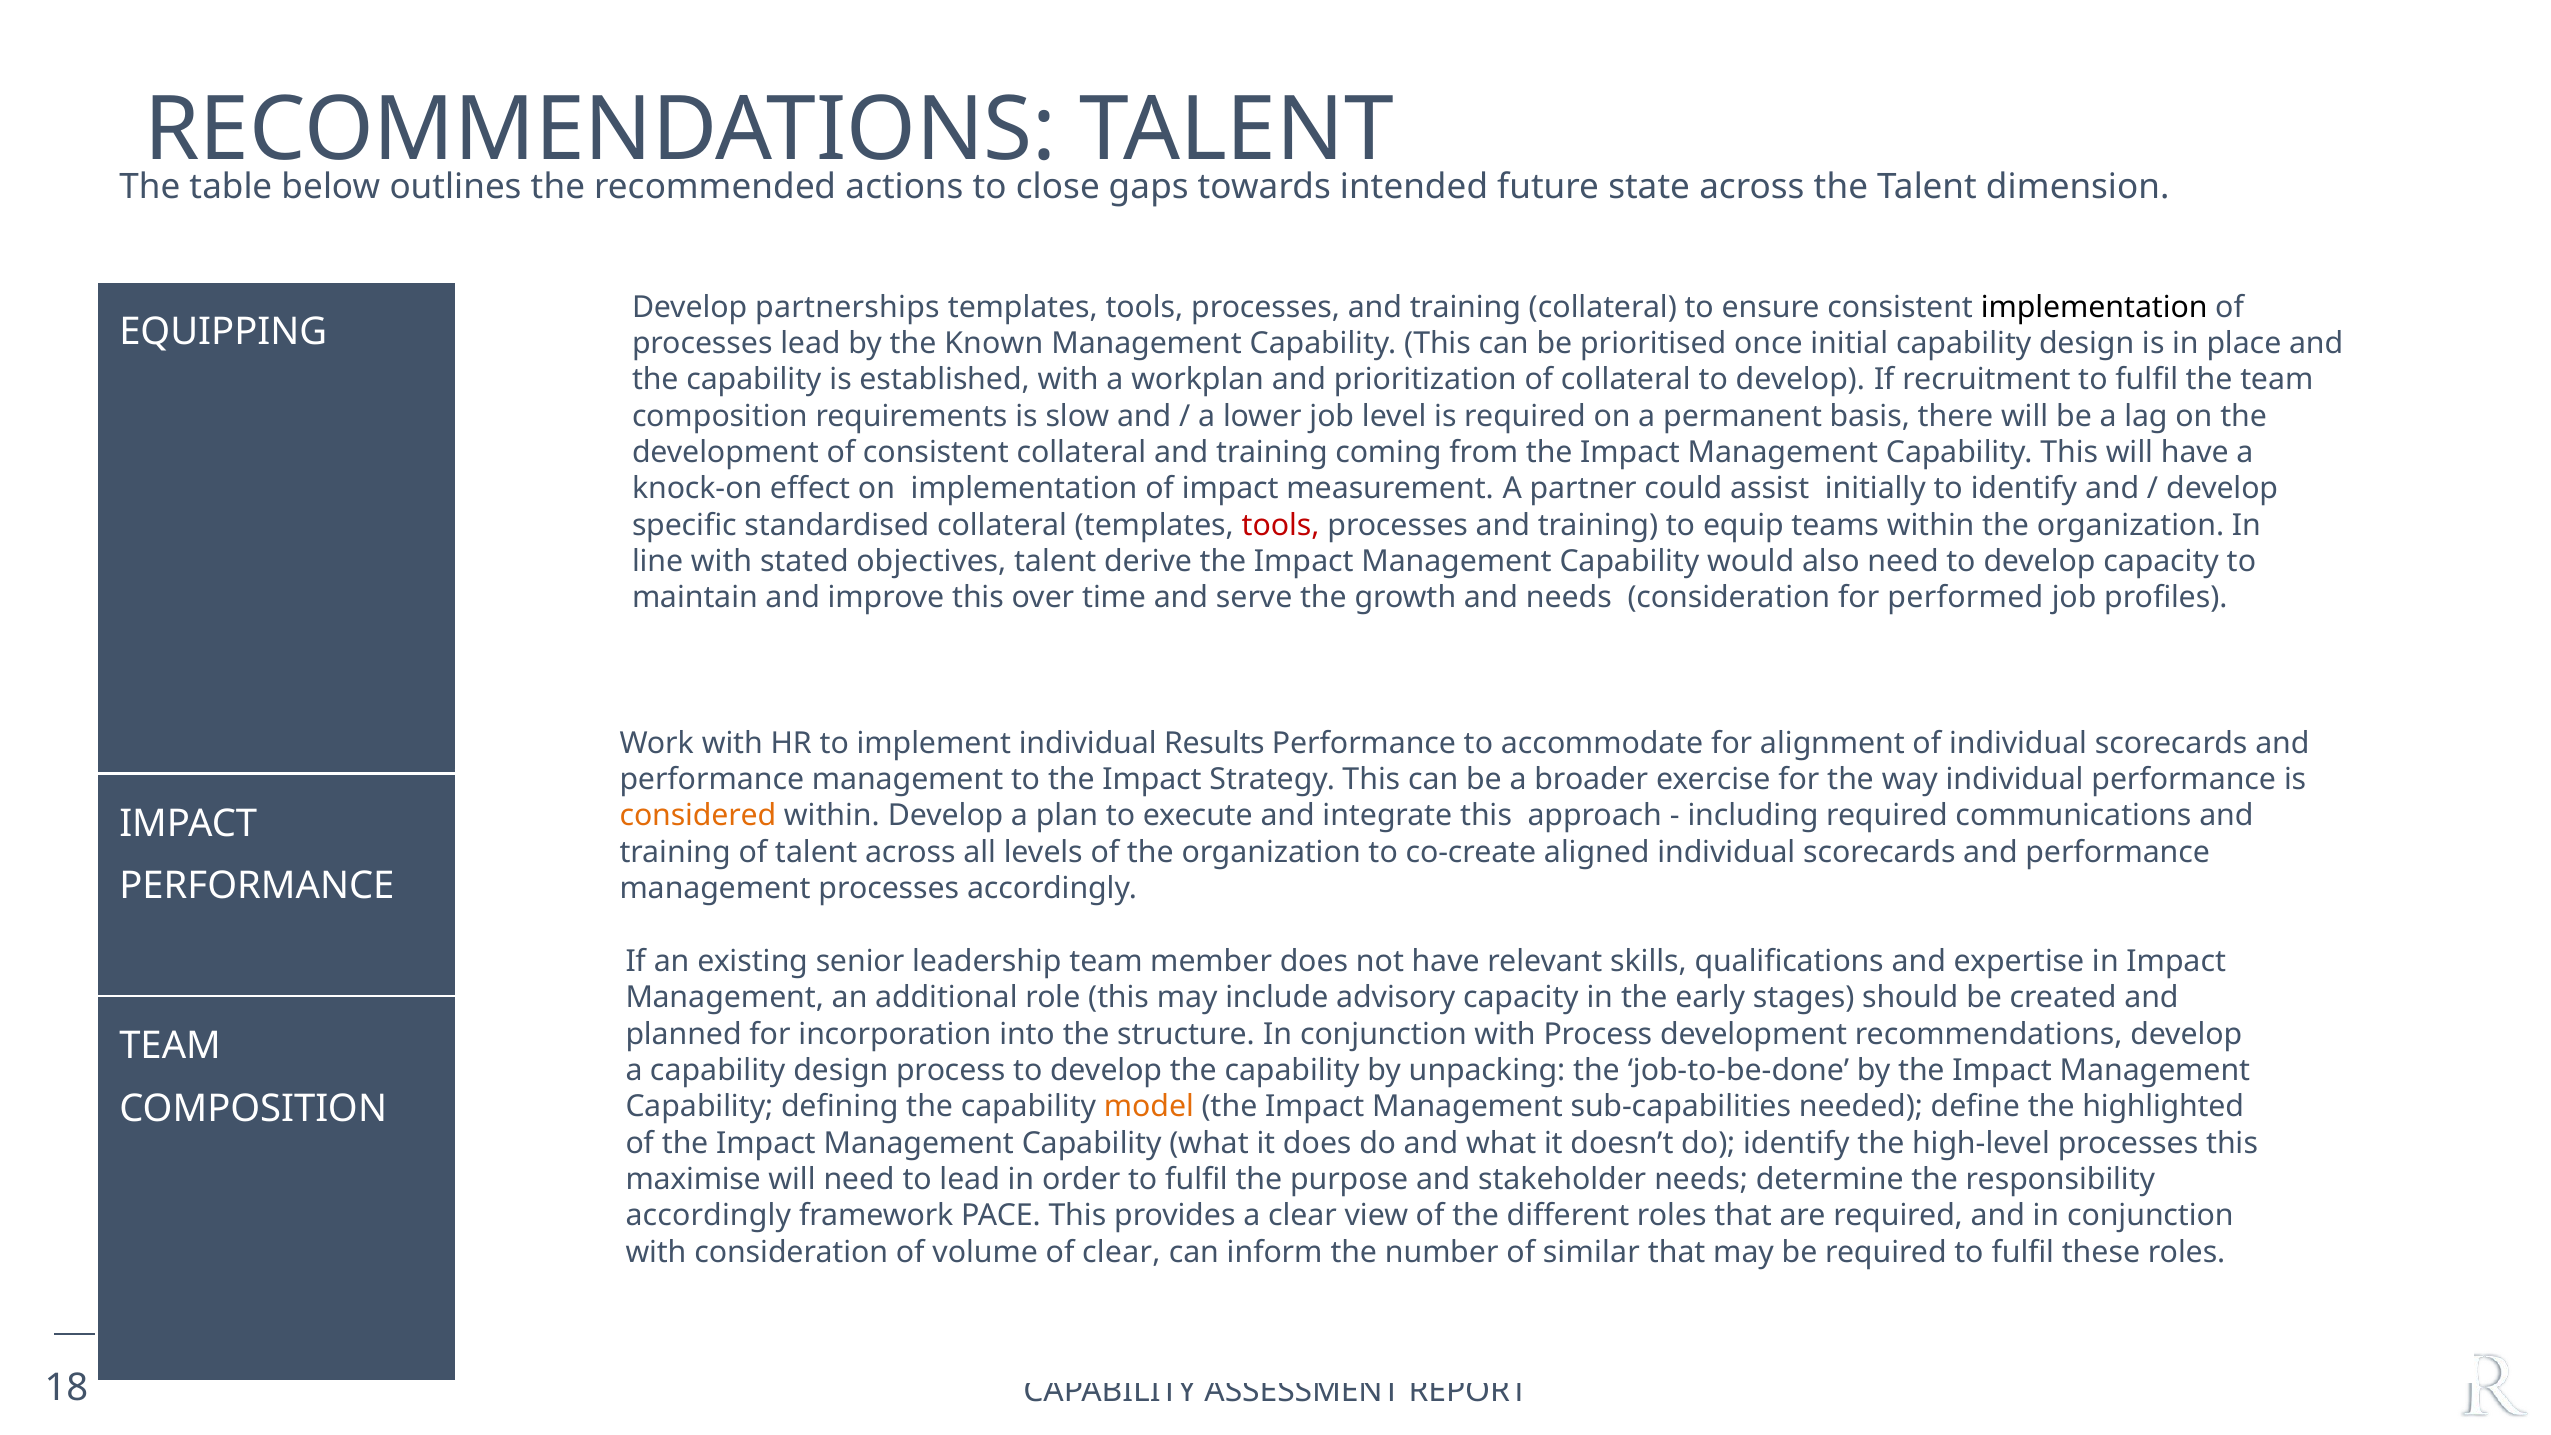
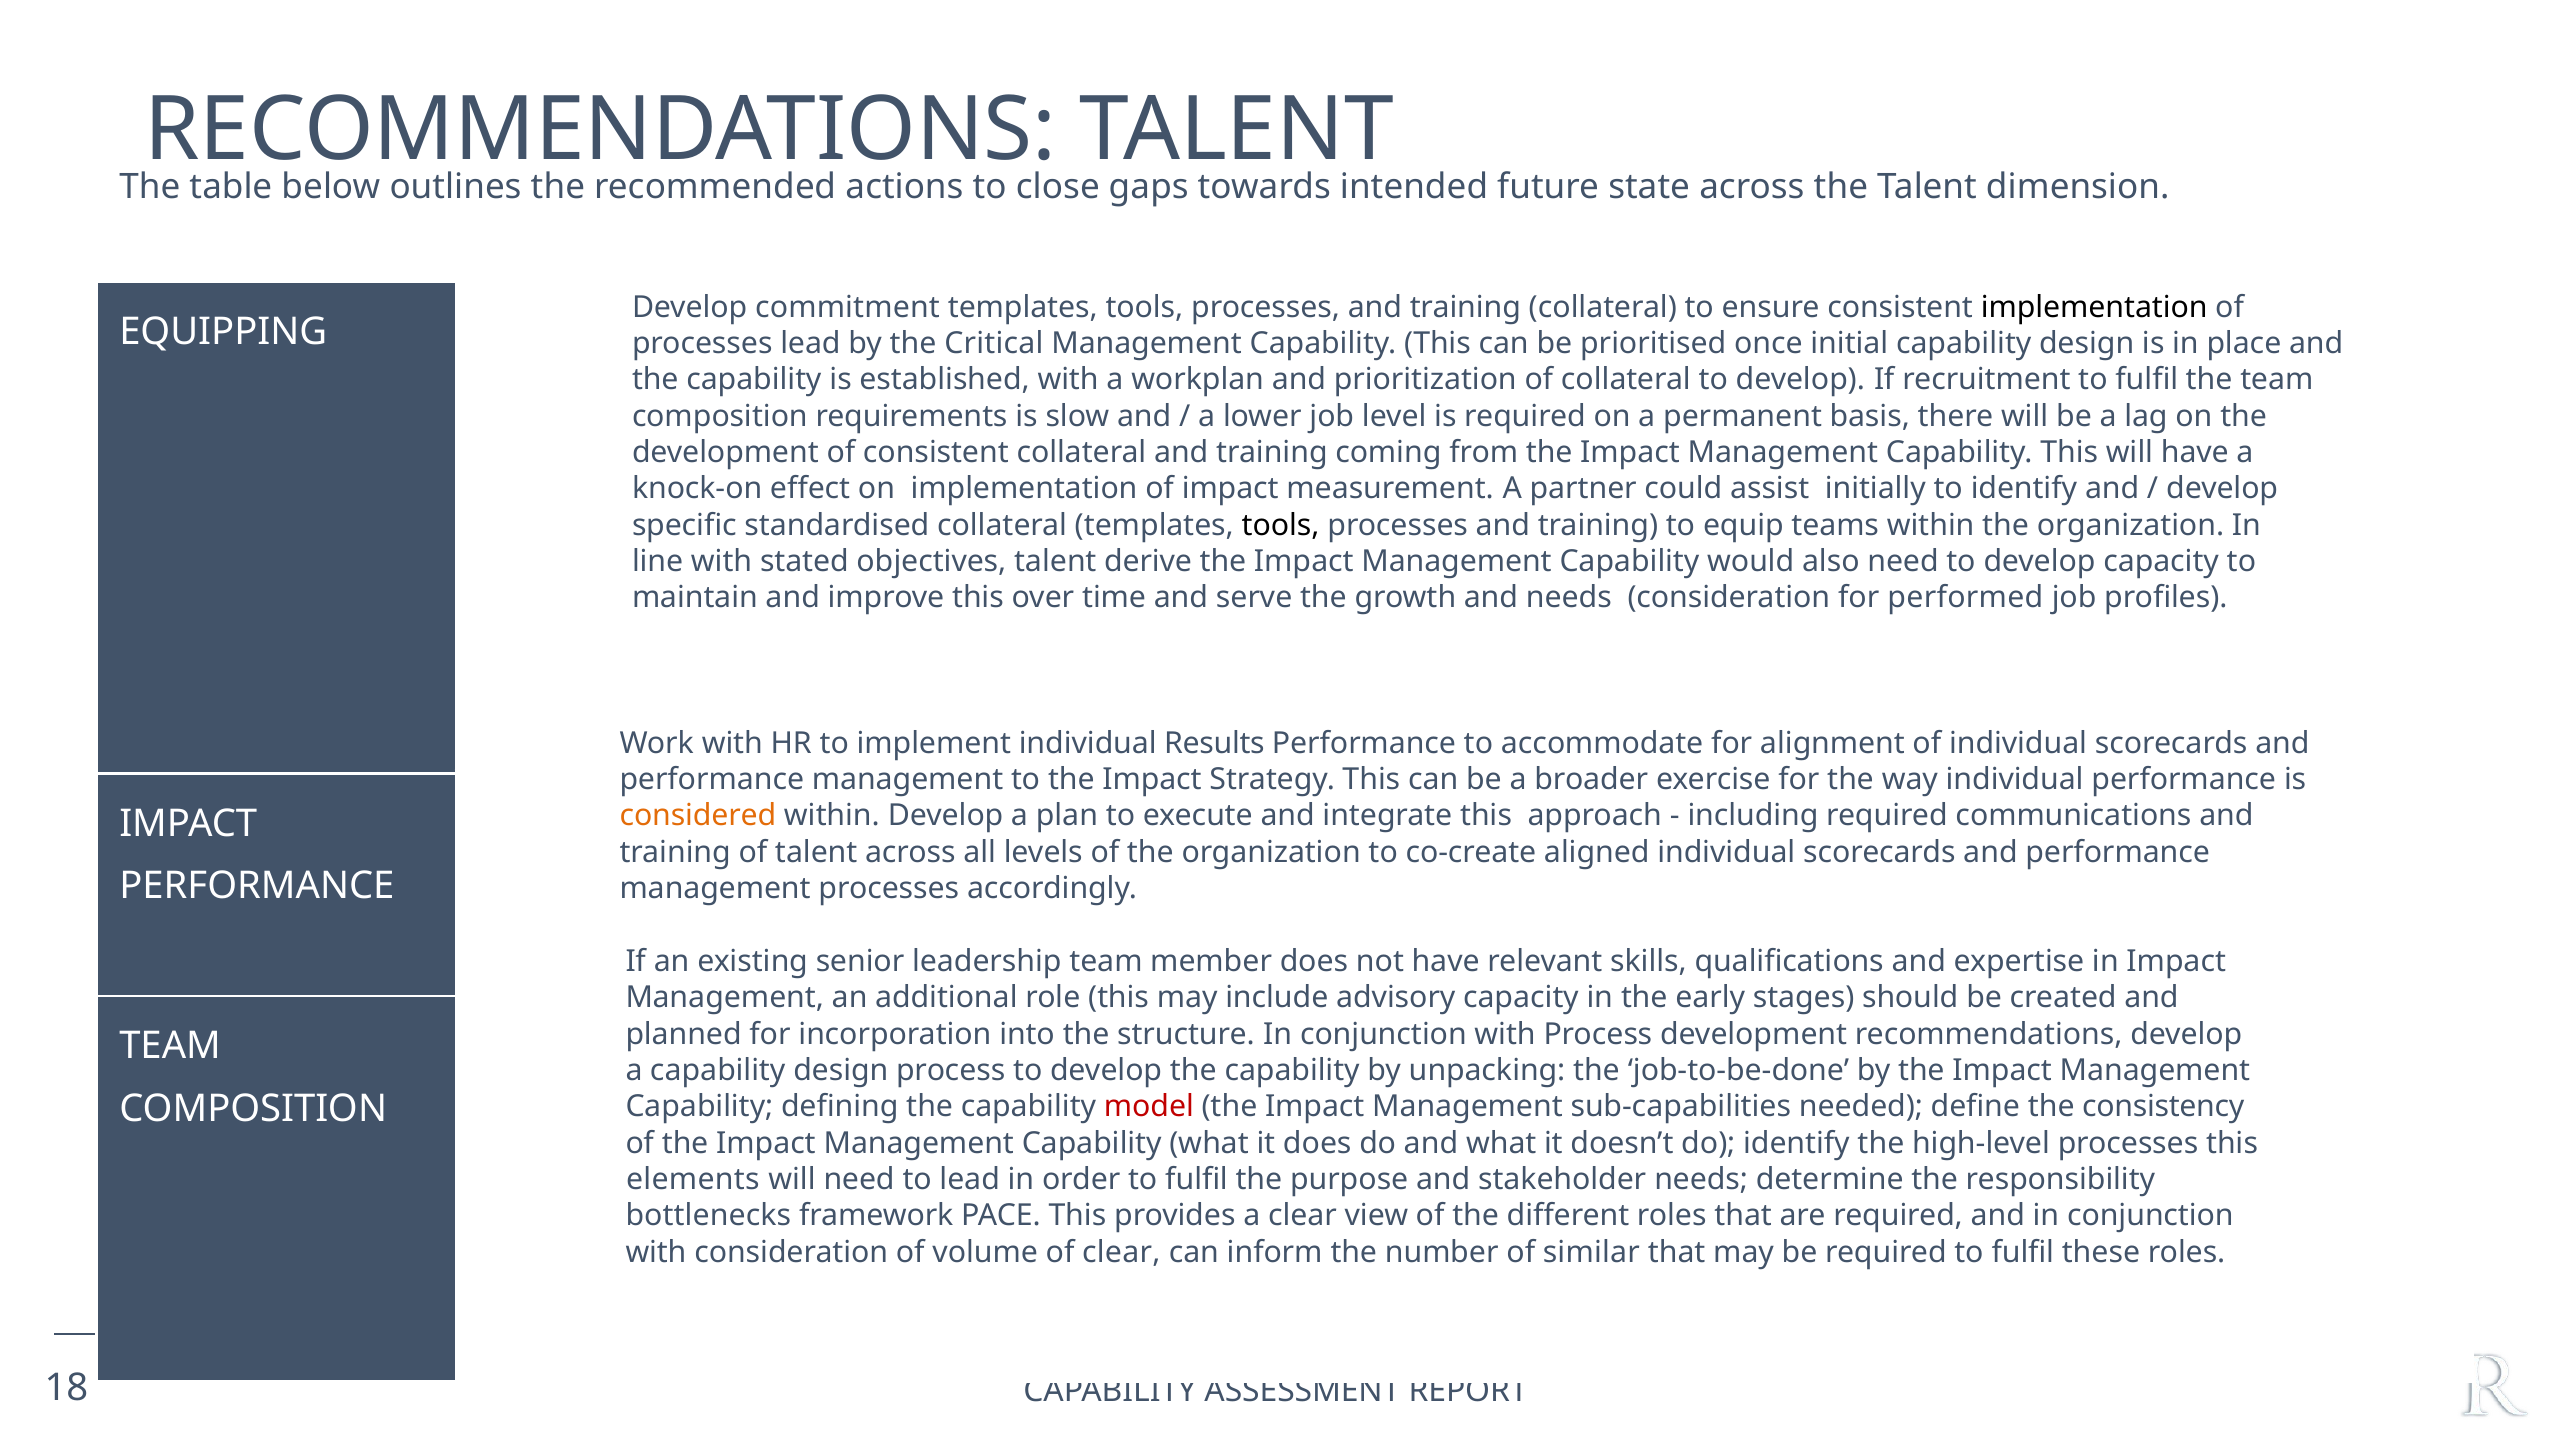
partnerships: partnerships -> commitment (847, 307)
Known: Known -> Critical (994, 343)
tools colour: red -> black (1281, 525)
model colour: orange -> red (1149, 1107)
highlighted: highlighted -> consistency (2163, 1107)
maximise: maximise -> elements (693, 1179)
accordingly: accordingly -> bottlenecks (708, 1216)
